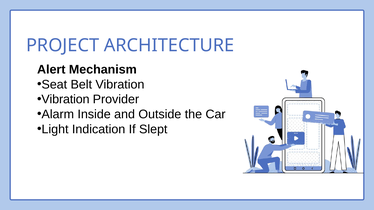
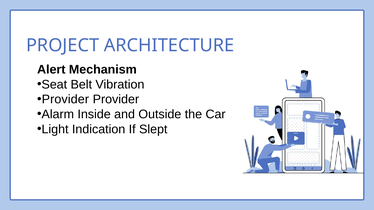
Vibration: Vibration -> Provider (65, 100)
